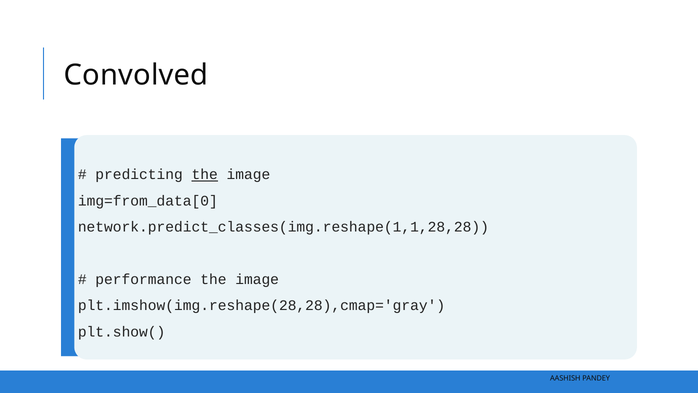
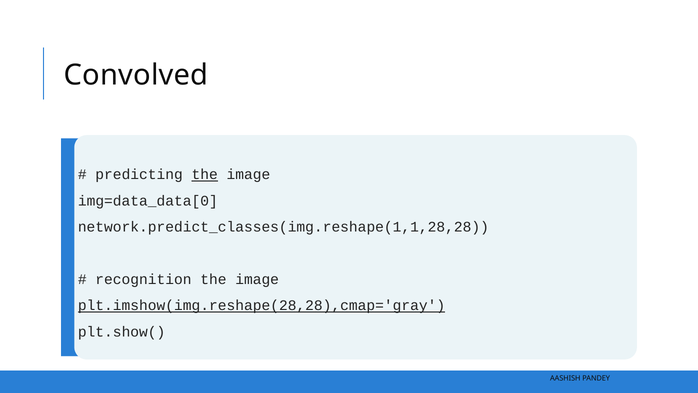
img=from_data[0: img=from_data[0 -> img=data_data[0 (148, 201)
performance: performance -> recognition (143, 279)
plt.imshow(img.reshape(28,28),cmap='gray underline: none -> present (262, 305)
